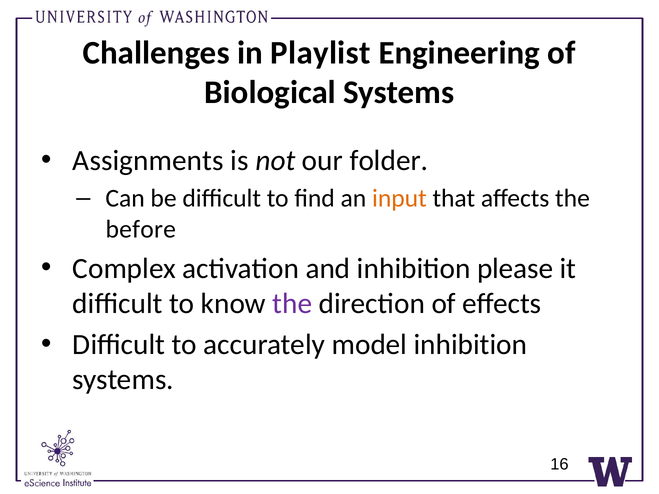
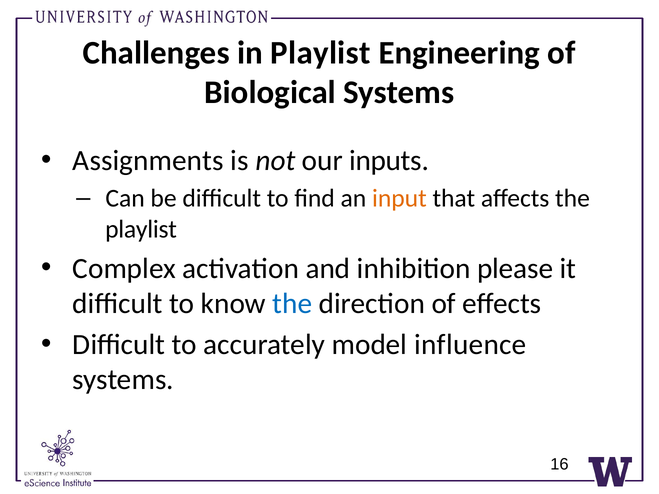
folder: folder -> inputs (389, 161)
before: before -> playlist (141, 229)
the colour: purple -> blue (292, 304)
model inhibition: inhibition -> influence (470, 345)
